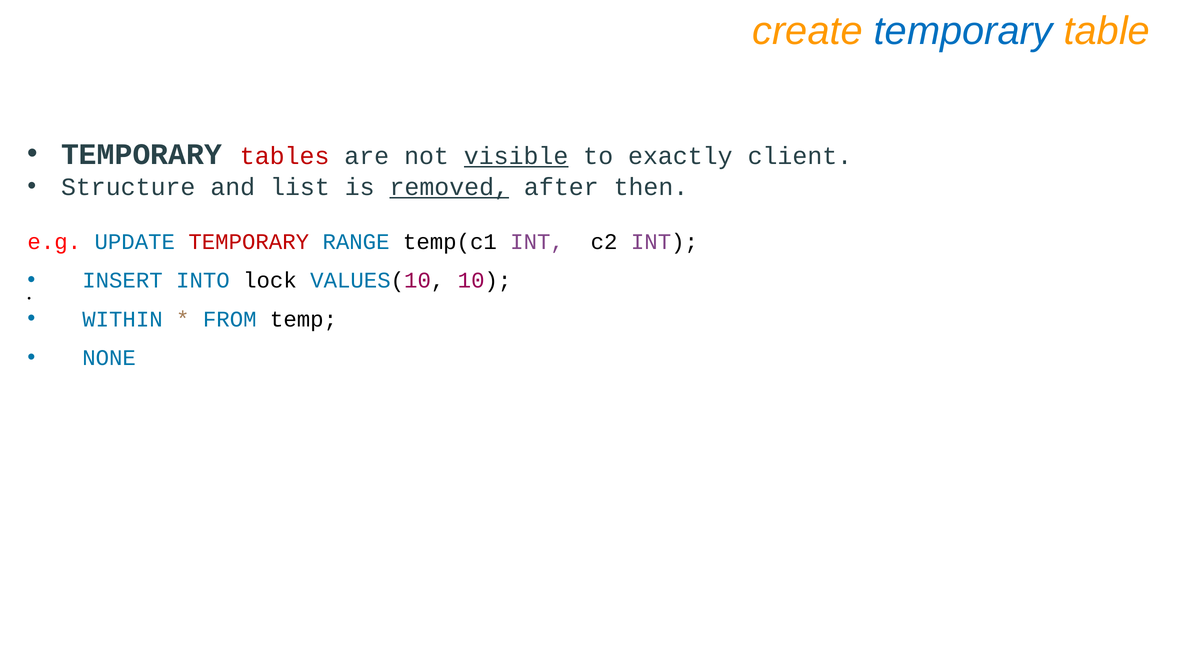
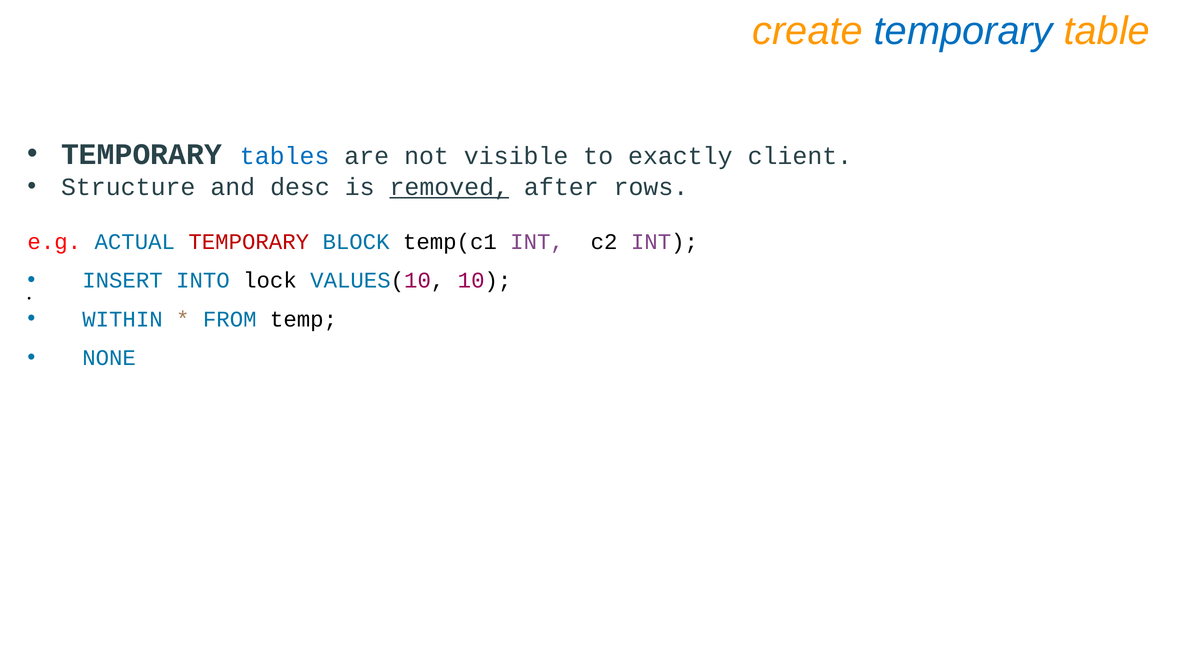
tables colour: red -> blue (285, 156)
visible underline: present -> none (516, 156)
list: list -> desc (300, 187)
then: then -> rows (651, 187)
UPDATE: UPDATE -> ACTUAL (135, 242)
RANGE: RANGE -> BLOCK (356, 242)
